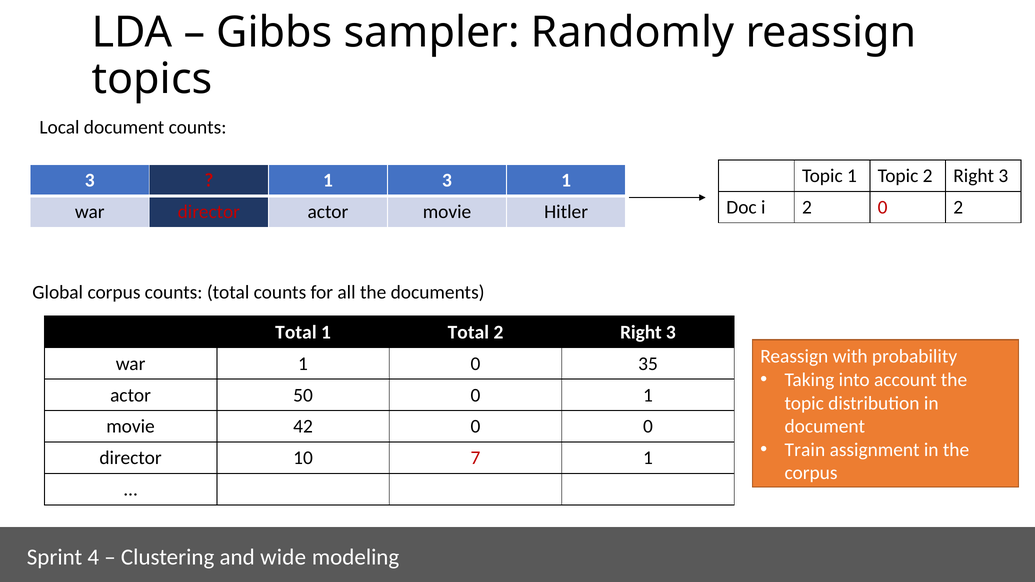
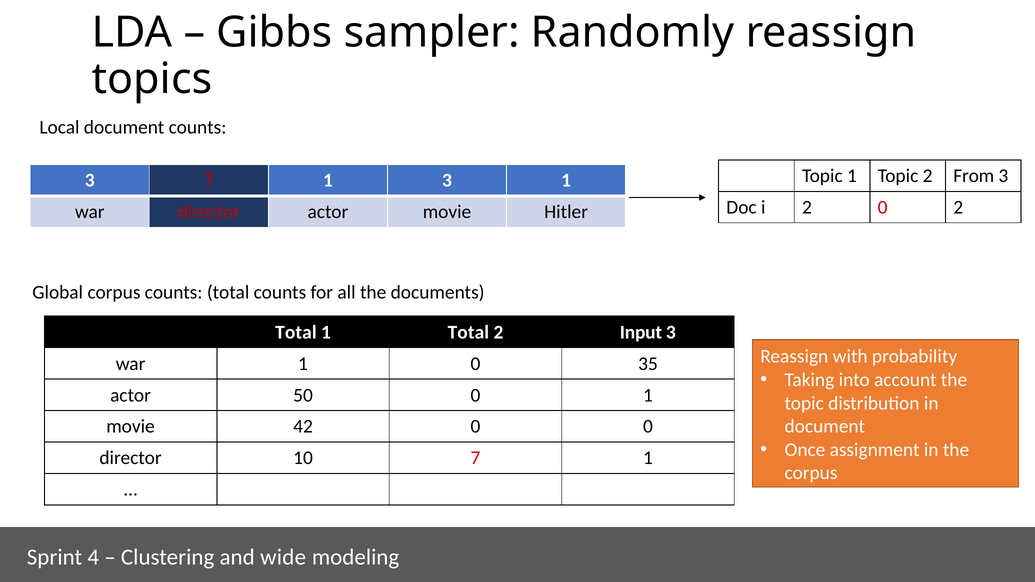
Topic 2 Right: Right -> From (974, 176)
Right: Right -> Input (641, 332)
Train: Train -> Once (805, 450)
